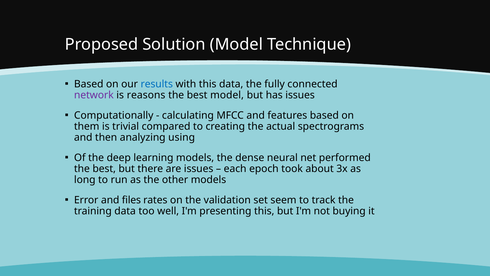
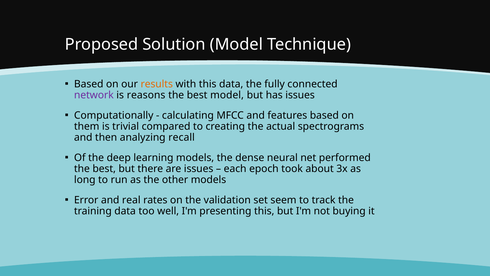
results colour: blue -> orange (157, 84)
using: using -> recall (182, 137)
files: files -> real (131, 200)
